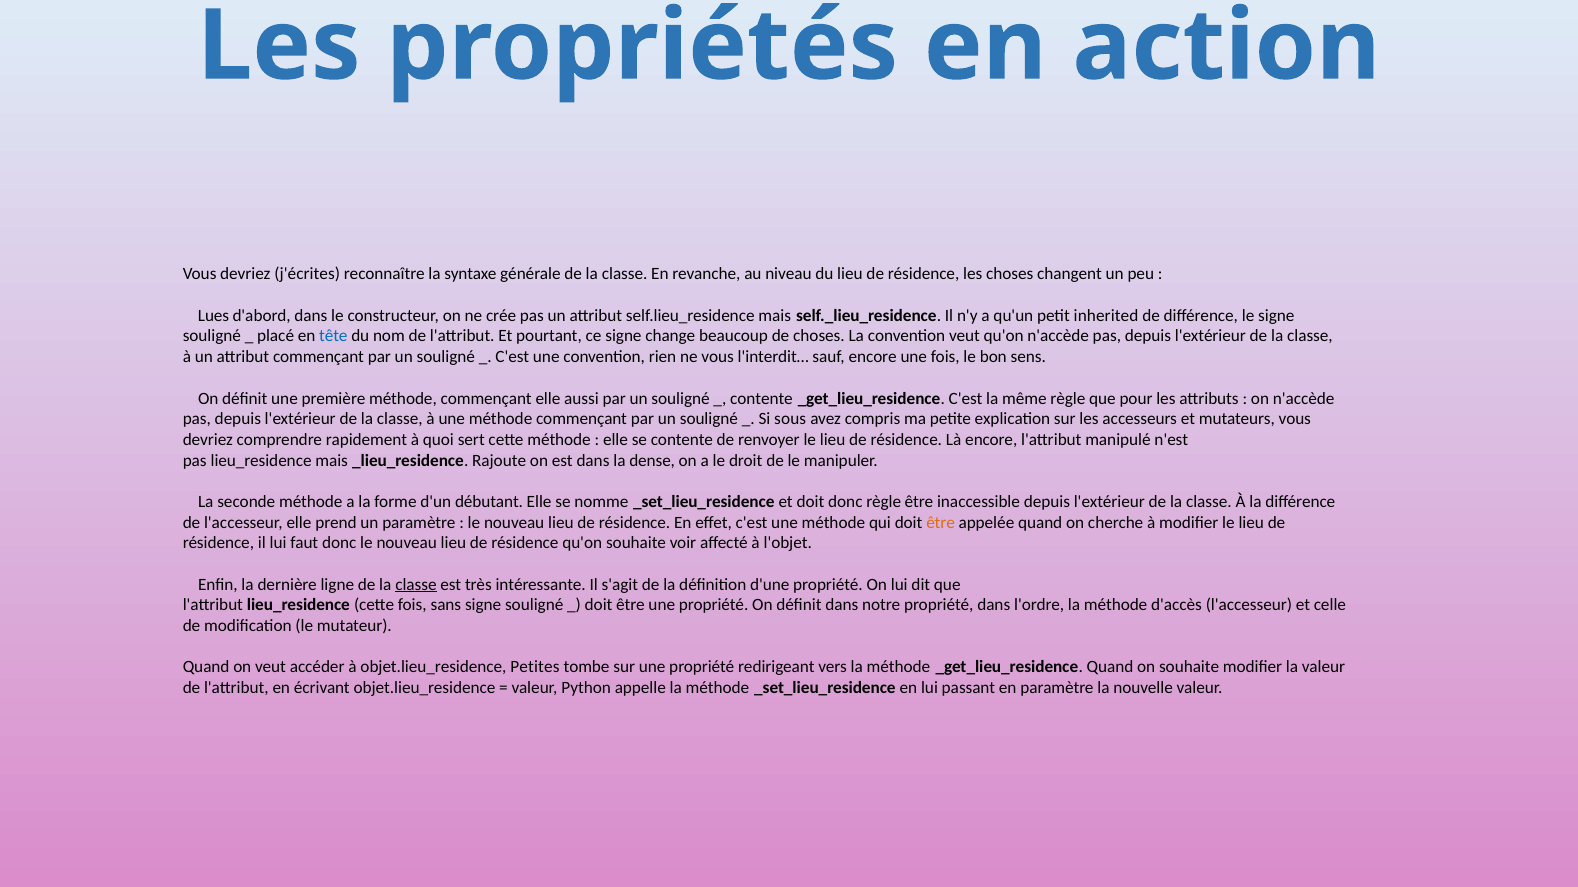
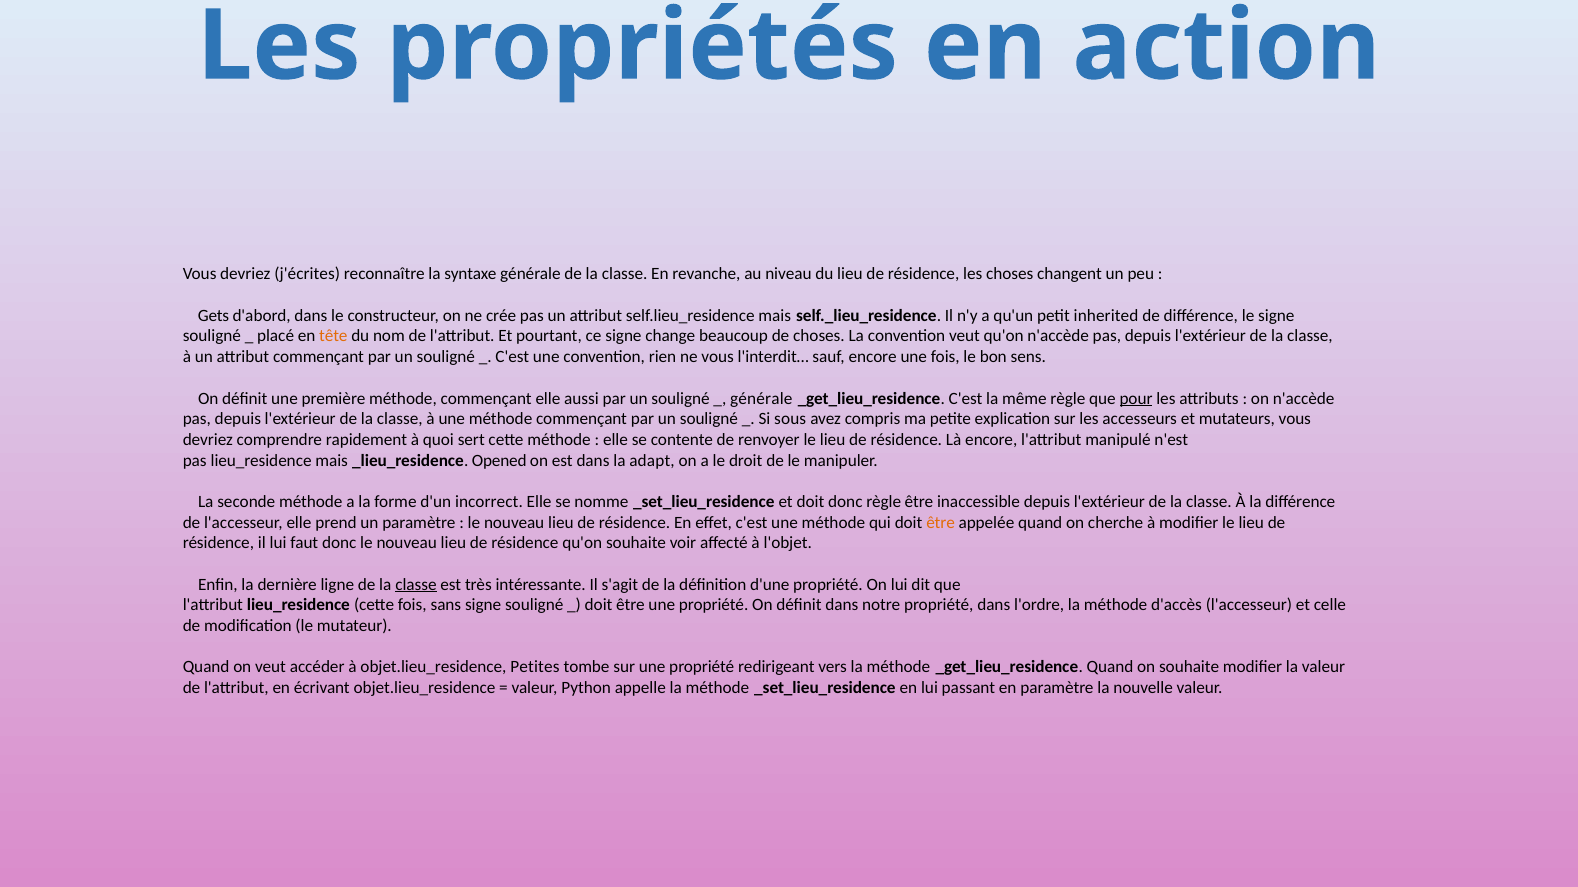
Lues: Lues -> Gets (214, 316)
tête colour: blue -> orange (333, 337)
contente: contente -> générale (761, 399)
pour underline: none -> present (1136, 399)
Rajoute: Rajoute -> Opened (499, 461)
dense: dense -> adapt (652, 461)
débutant: débutant -> incorrect (489, 502)
